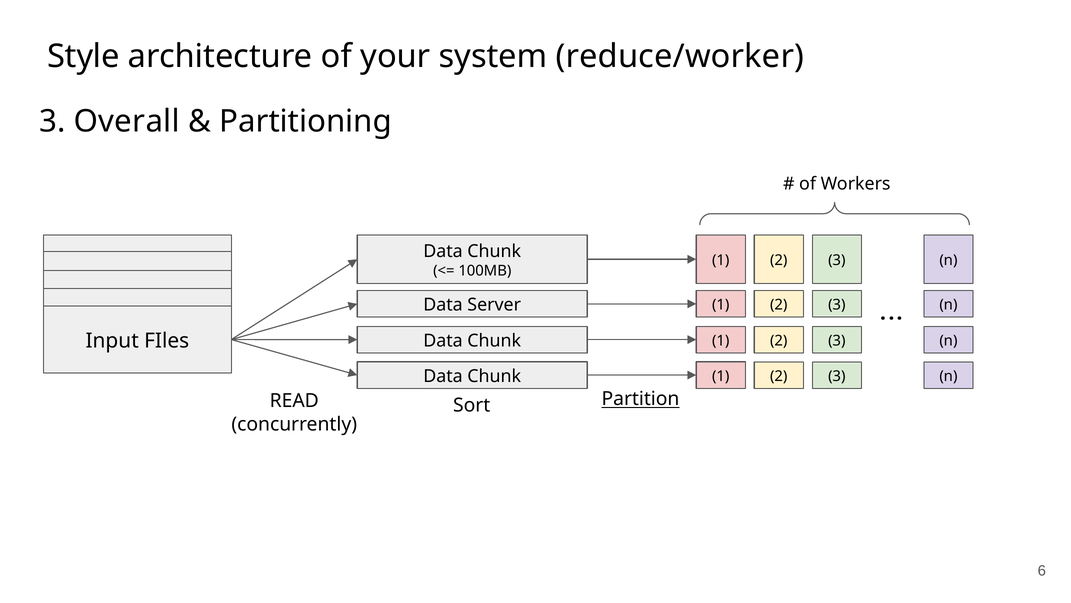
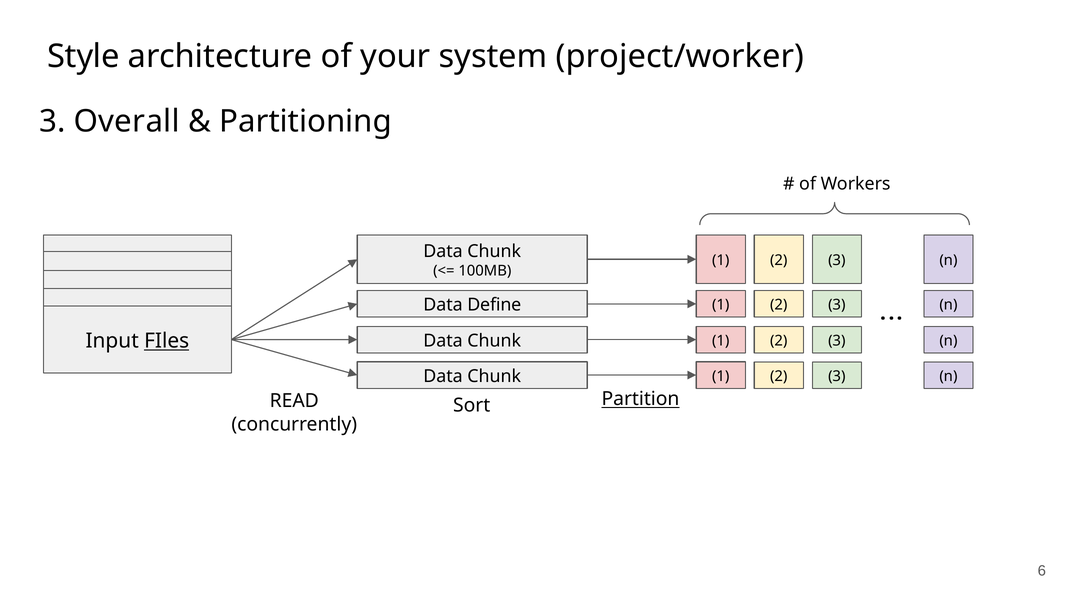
reduce/worker: reduce/worker -> project/worker (680, 57)
Server: Server -> Define (494, 305)
FIles underline: none -> present (167, 341)
